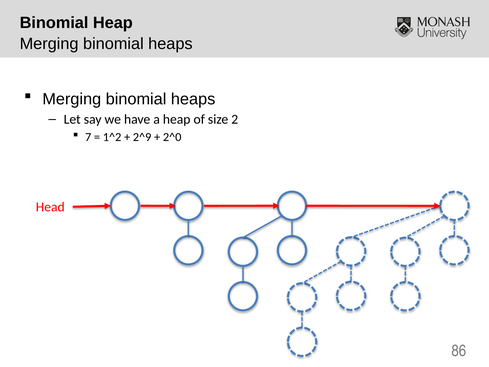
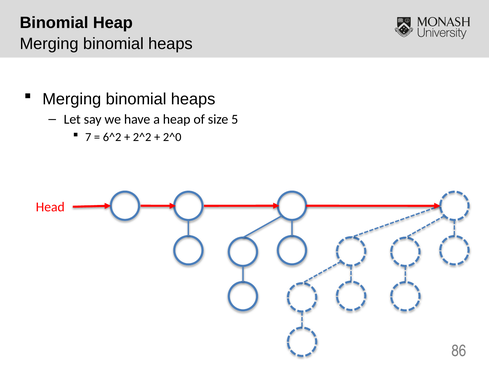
2: 2 -> 5 (235, 119)
1^2: 1^2 -> 6^2 (112, 137)
2^9: 2^9 -> 2^2 (142, 137)
